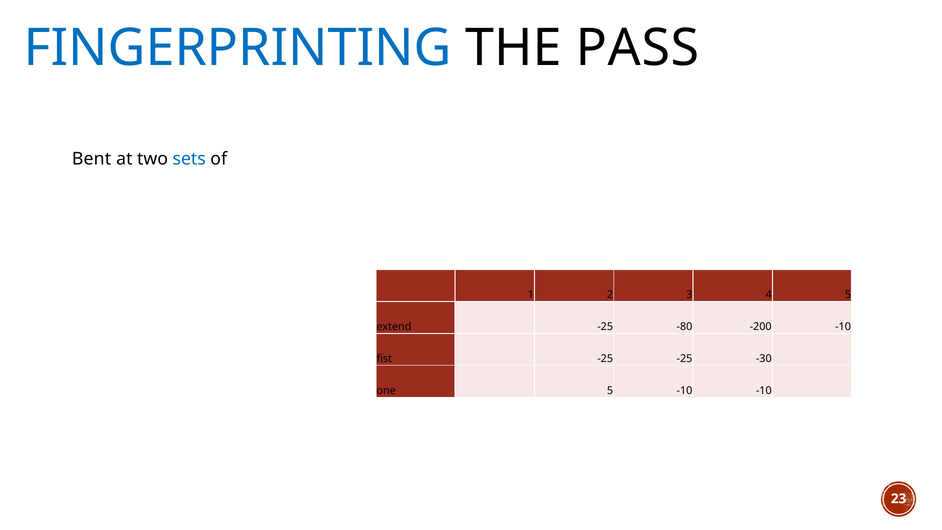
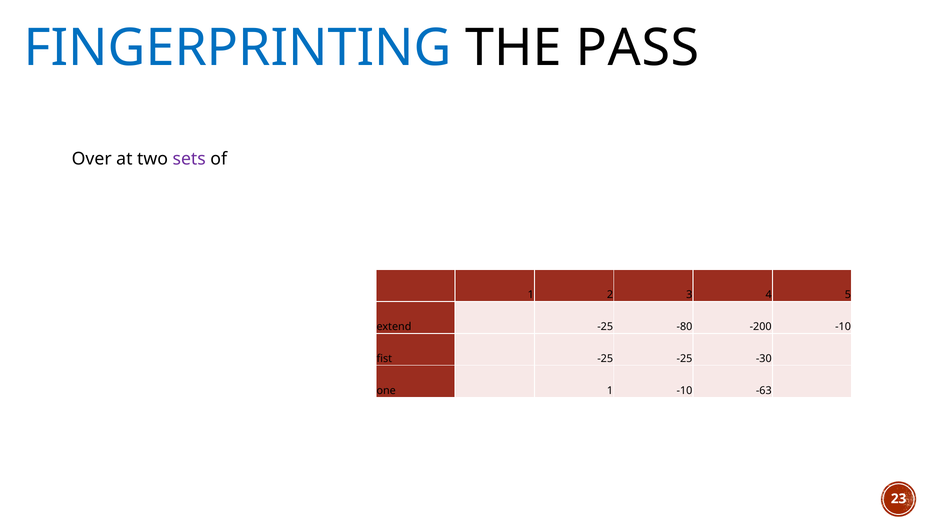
Bent: Bent -> Over (92, 159)
sets colour: blue -> purple (189, 159)
one 5: 5 -> 1 (610, 390)
-10 -10: -10 -> -63 (764, 390)
